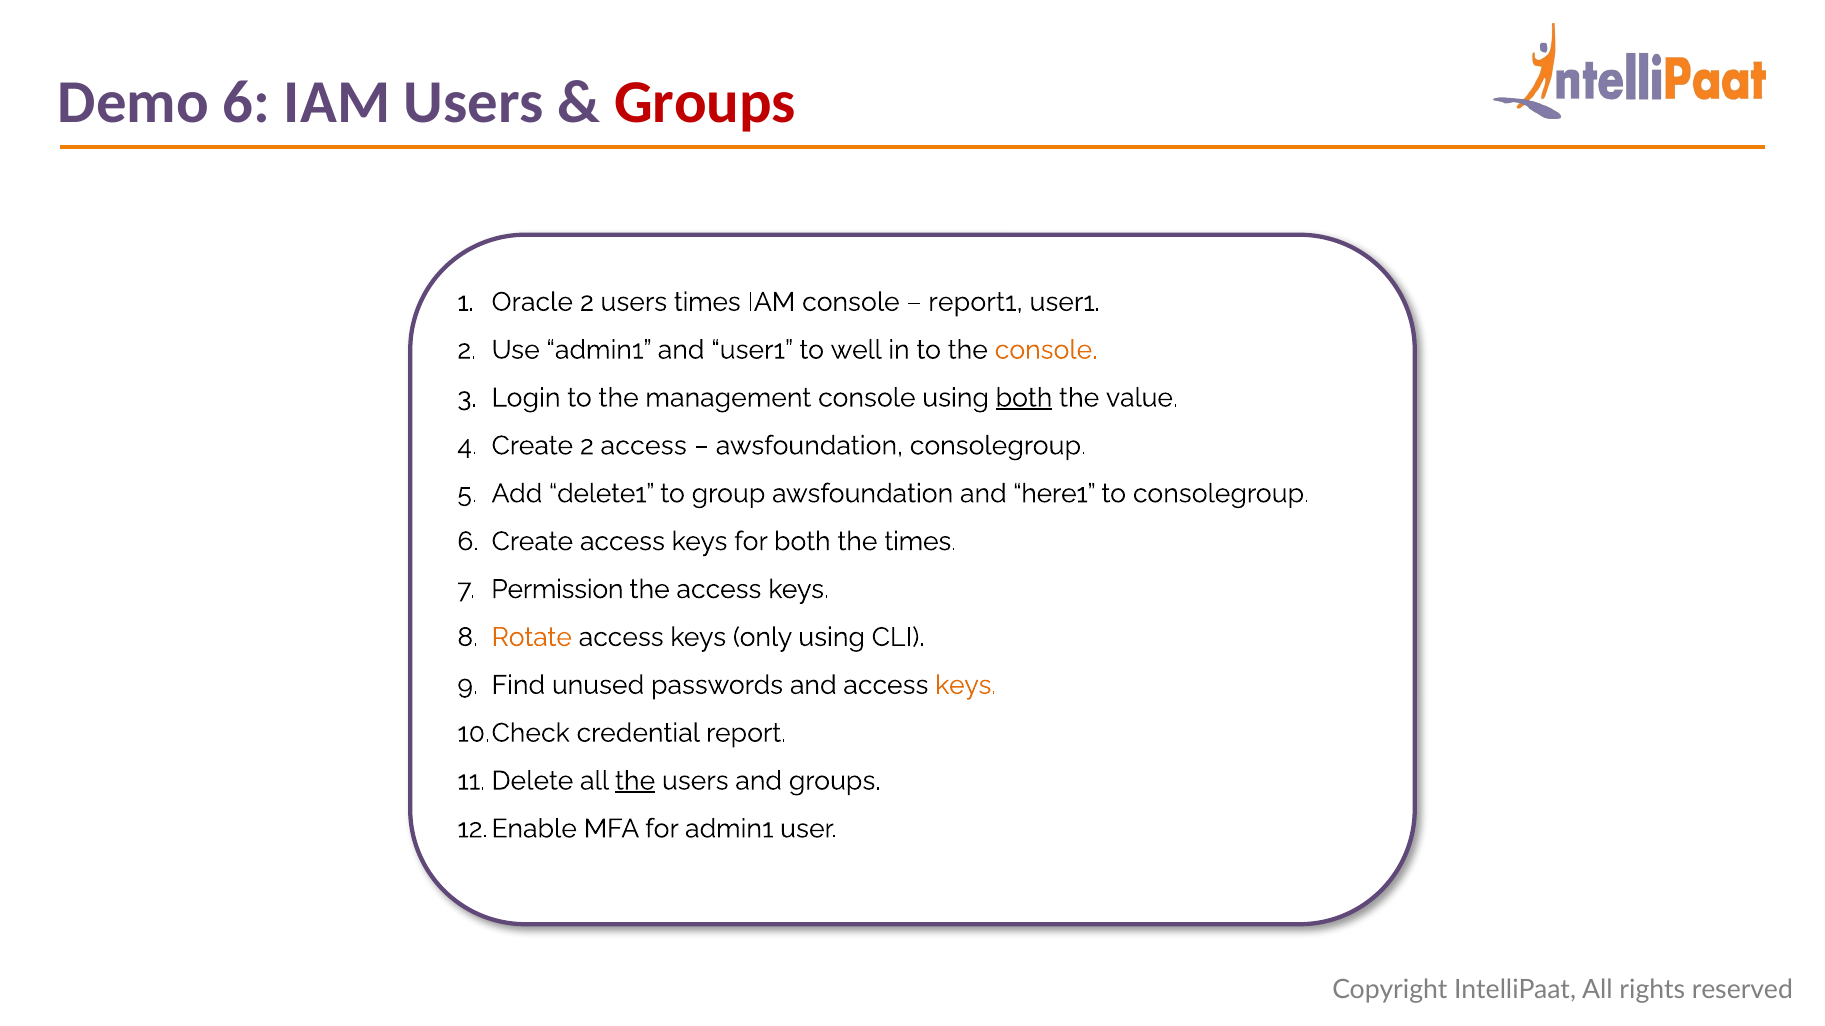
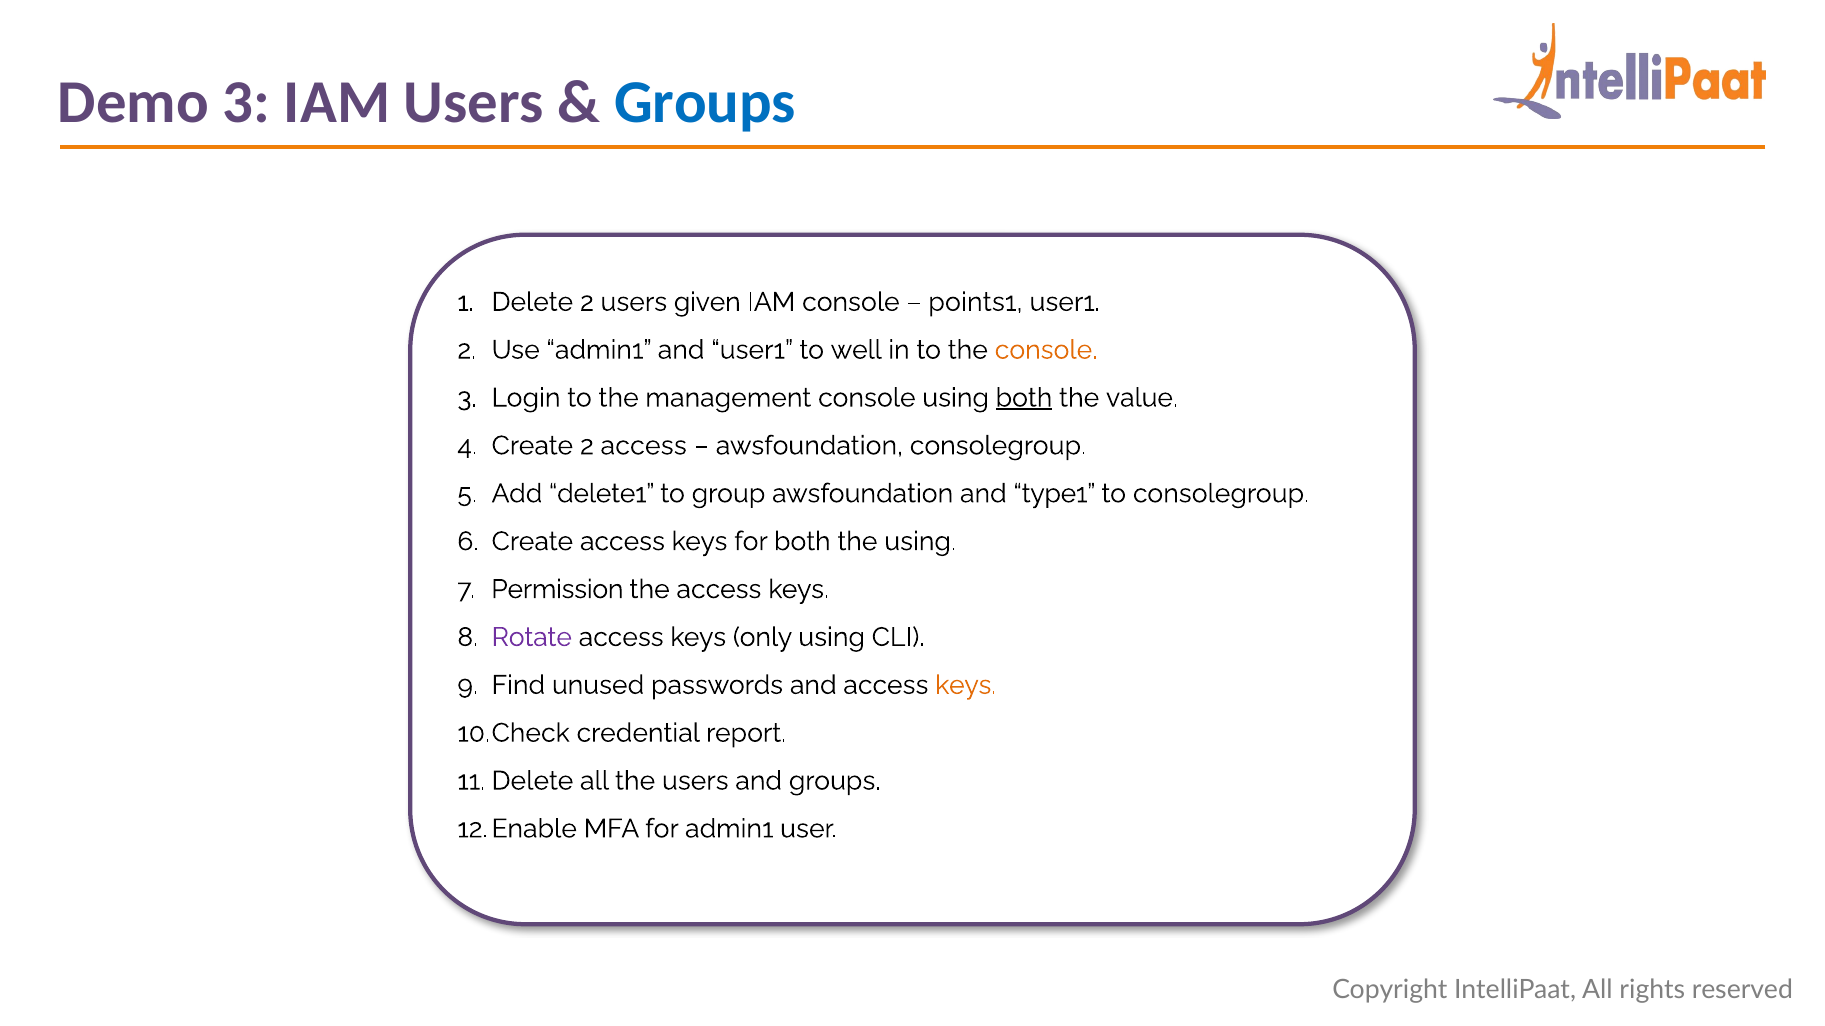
Demo 6: 6 -> 3 (246, 103)
Groups colour: red -> blue (705, 103)
Oracle: Oracle -> Delete (532, 302)
users times: times -> given (707, 302)
report1: report1 -> points1 (975, 302)
here1: here1 -> type1 (1054, 494)
the times: times -> using (920, 542)
Rotate colour: orange -> purple (532, 637)
the underline: present -> none (635, 781)
